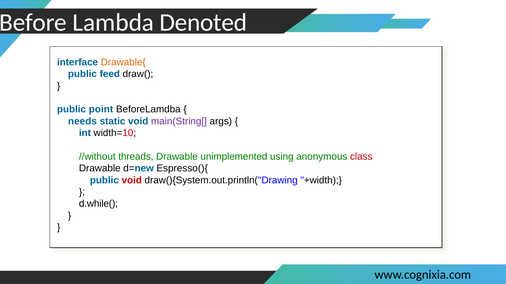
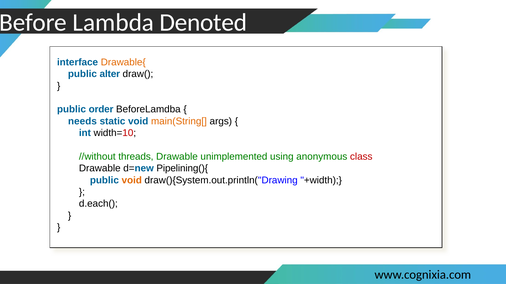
feed: feed -> alter (110, 74)
point: point -> order (101, 110)
main(String[ colour: purple -> orange (179, 121)
Espresso(){: Espresso(){ -> Pipelining(){ (182, 169)
void colour: red -> orange (132, 181)
d.while(: d.while( -> d.each( (98, 204)
